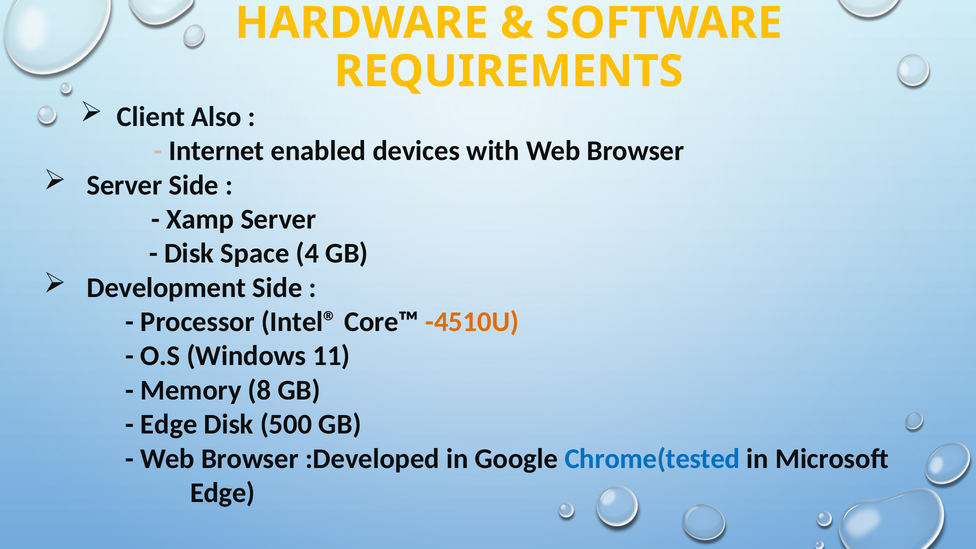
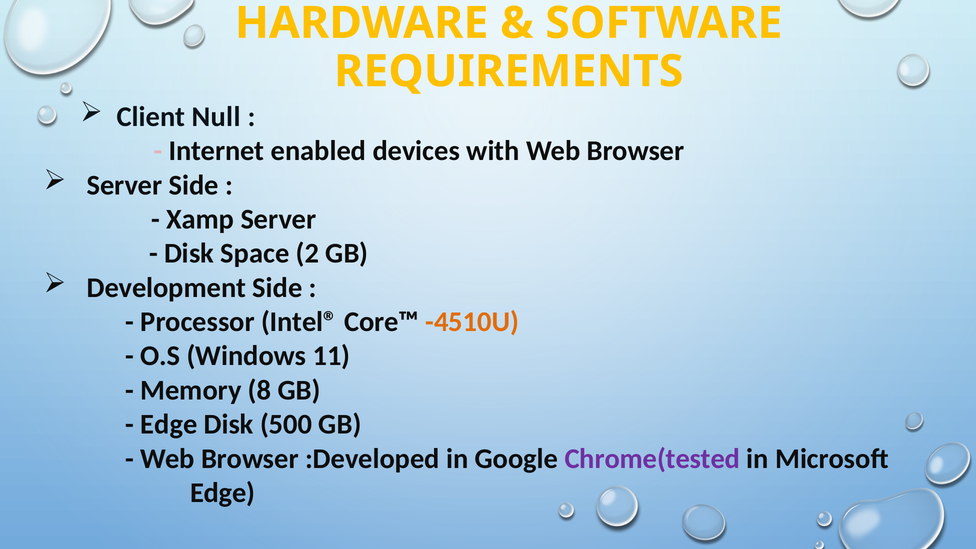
Also: Also -> Null (216, 117)
4: 4 -> 2 (307, 254)
Chrome(tested colour: blue -> purple (652, 459)
